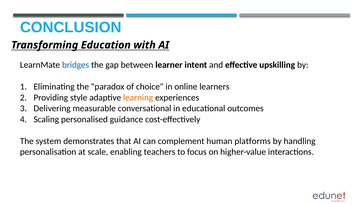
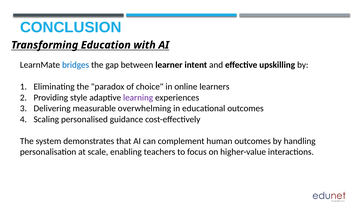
learning colour: orange -> purple (138, 98)
conversational: conversational -> overwhelming (144, 108)
human platforms: platforms -> outcomes (253, 141)
